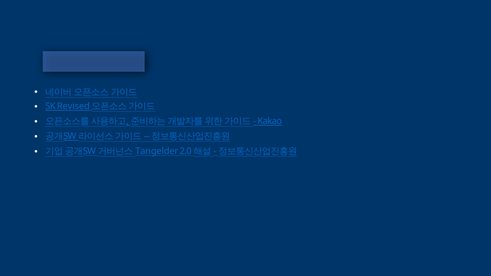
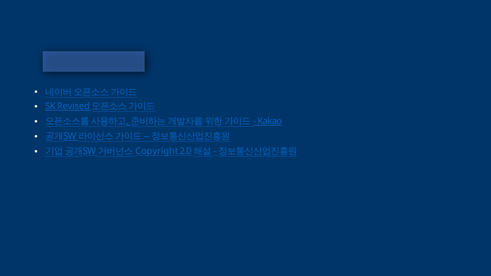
Tangelder: Tangelder -> Copyright (157, 151)
